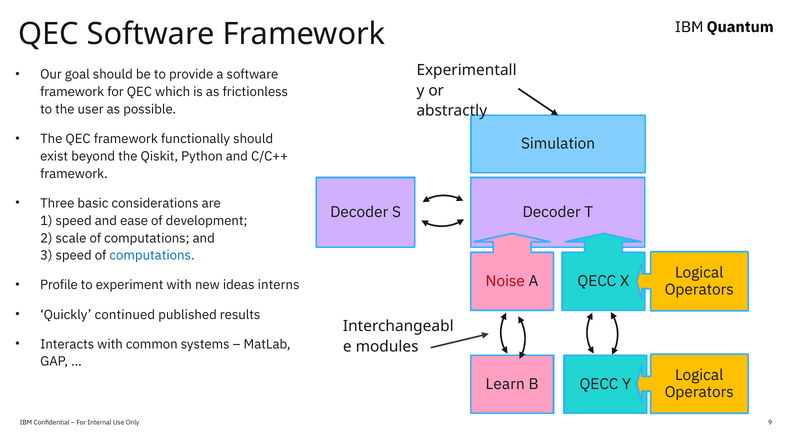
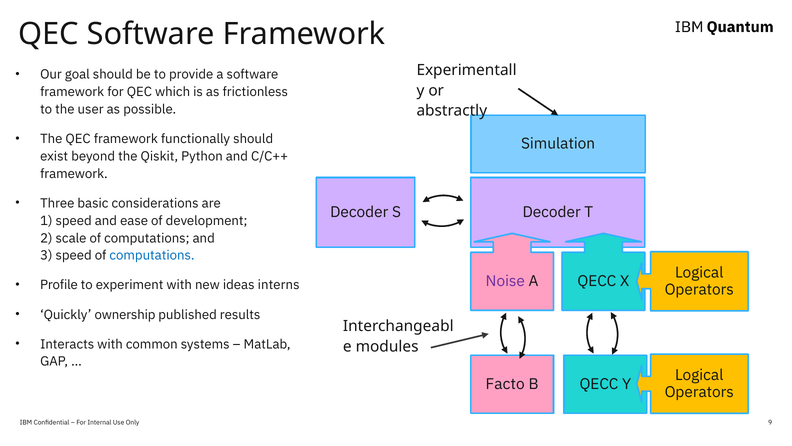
Noise colour: red -> purple (505, 281)
continued: continued -> ownership (125, 314)
Learn: Learn -> Facto (505, 384)
